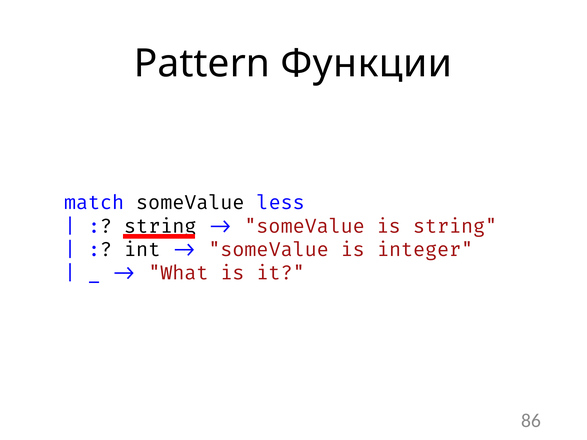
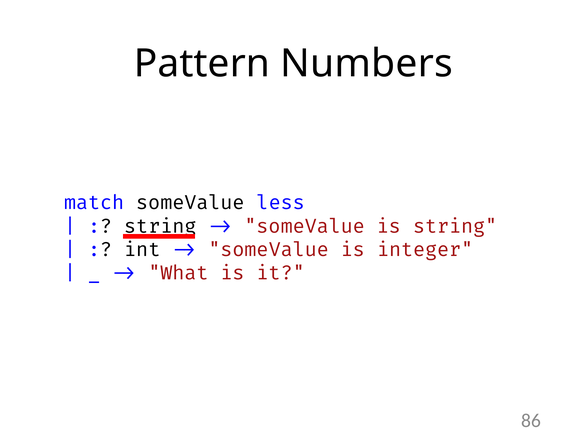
Функции: Функции -> Numbers (367, 64)
